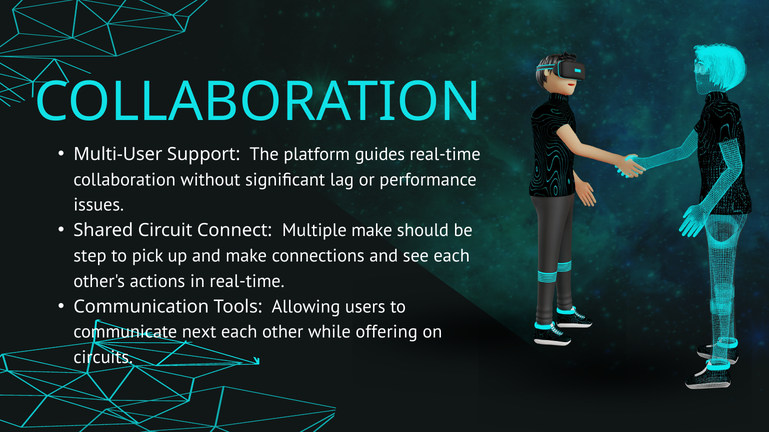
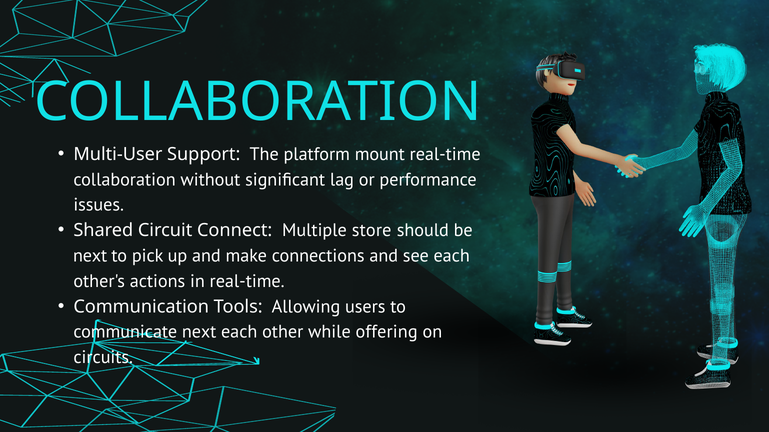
guides: guides -> mount (380, 154)
Multiple make: make -> store (372, 231)
step: step -> next (90, 256)
